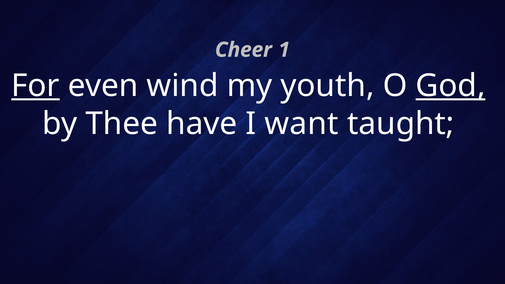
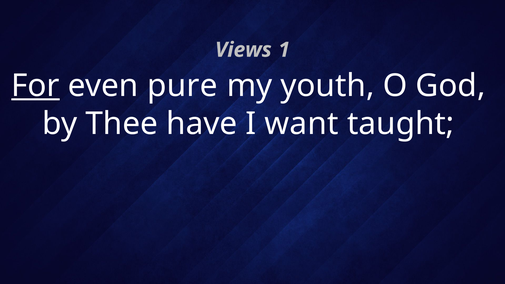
Cheer: Cheer -> Views (243, 50)
wind: wind -> pure (182, 86)
God underline: present -> none (451, 86)
